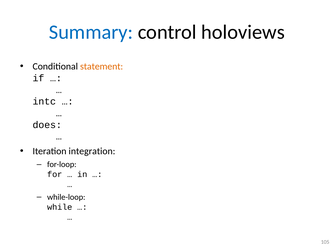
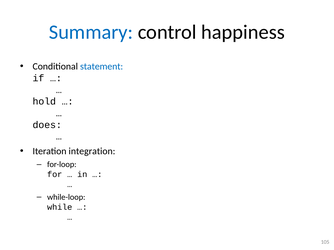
holoviews: holoviews -> happiness (243, 32)
statement colour: orange -> blue (102, 67)
intc: intc -> hold (44, 102)
